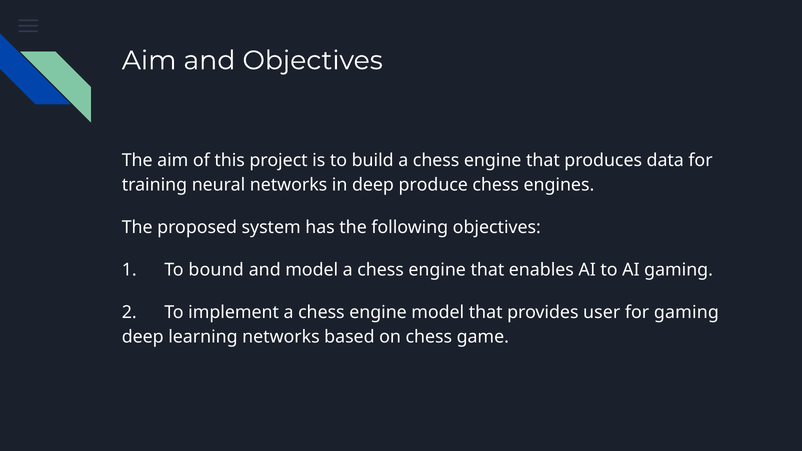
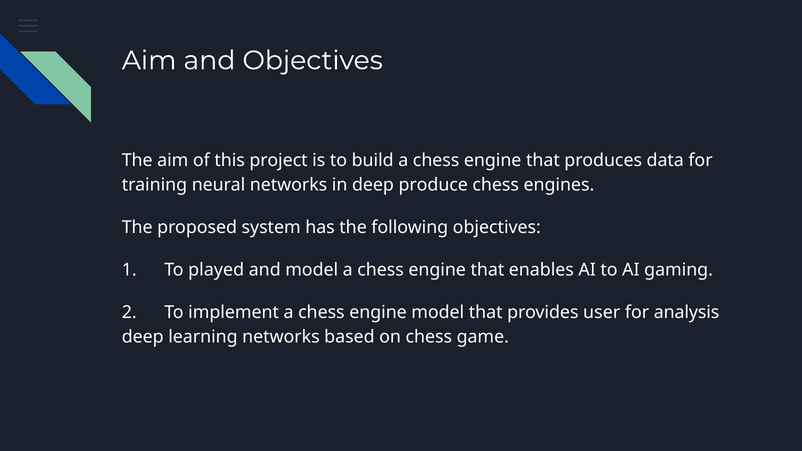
bound: bound -> played (216, 270)
for gaming: gaming -> analysis (687, 312)
